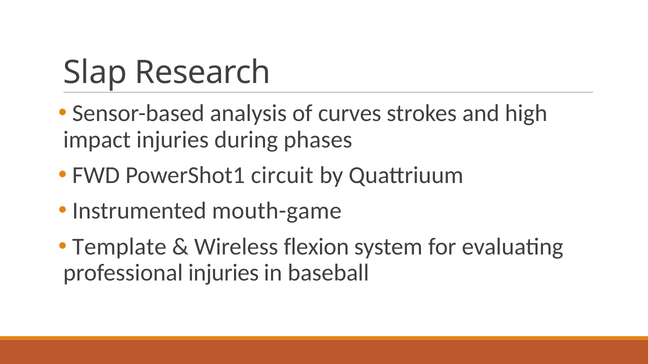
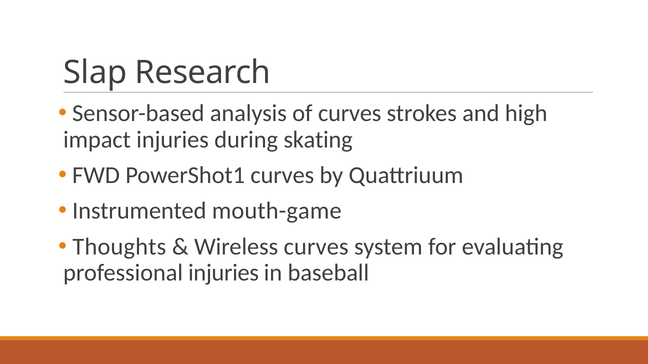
phases: phases -> skating (318, 140)
PowerShot1 circuit: circuit -> curves (282, 175)
Template: Template -> Thoughts (119, 247)
Wireless flexion: flexion -> curves (316, 247)
